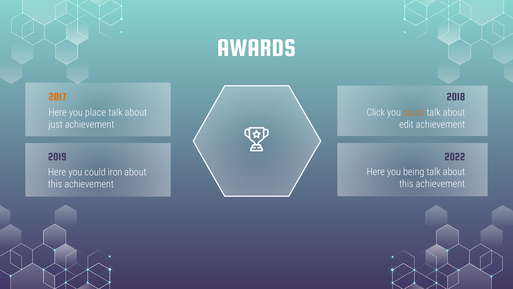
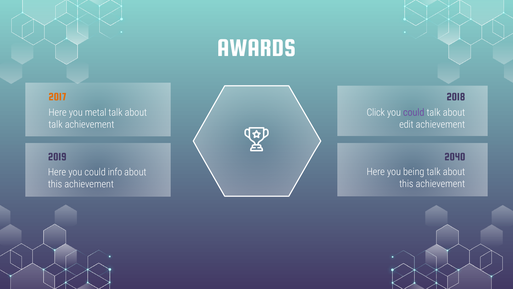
place: place -> metal (96, 112)
could colour: orange -> purple (414, 112)
just: just -> talk (56, 124)
2022: 2022 -> 2040 (455, 157)
iron: iron -> info (115, 172)
